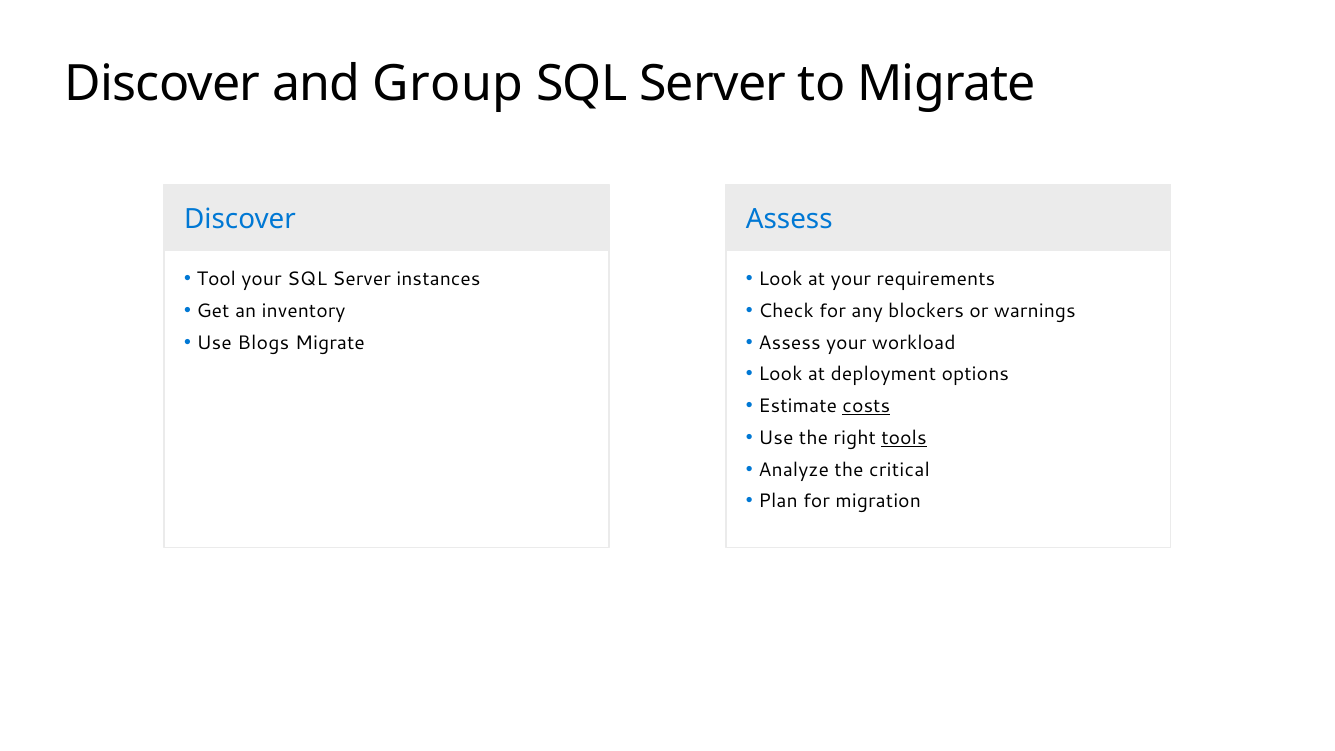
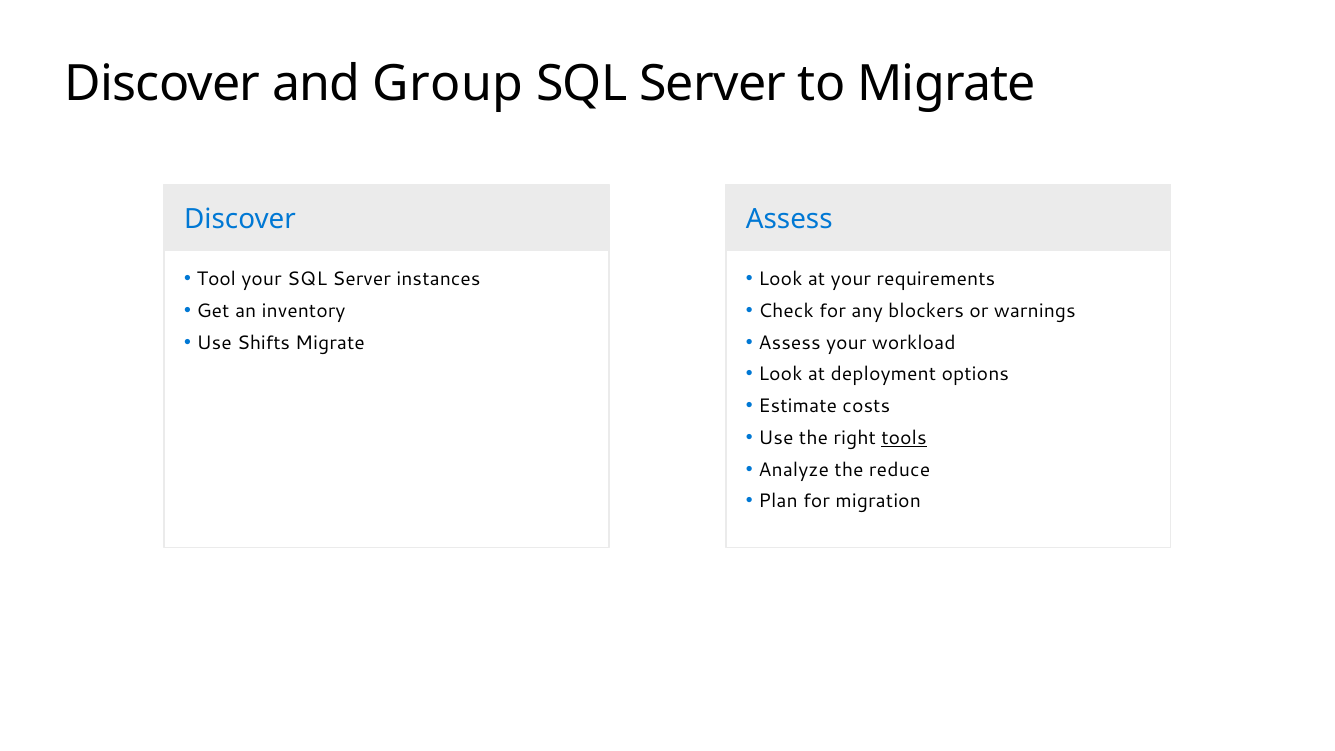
Blogs: Blogs -> Shifts (264, 343)
costs underline: present -> none (866, 406)
critical: critical -> reduce (900, 470)
